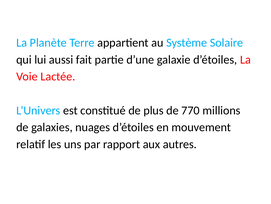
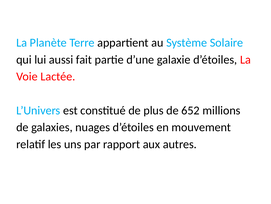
770: 770 -> 652 (191, 110)
